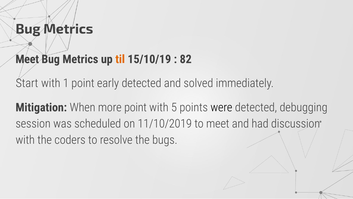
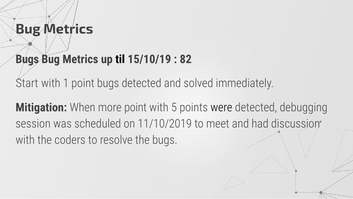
Meet: Meet -> Bugs (27, 59)
til colour: orange -> black (120, 59)
point early: early -> bugs (108, 83)
